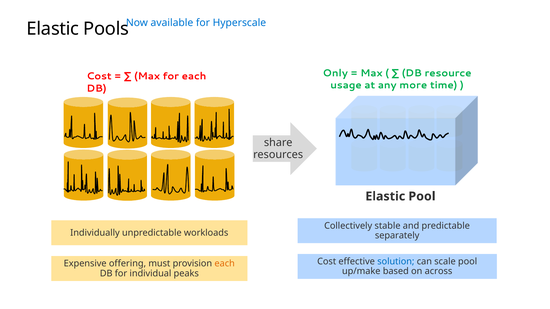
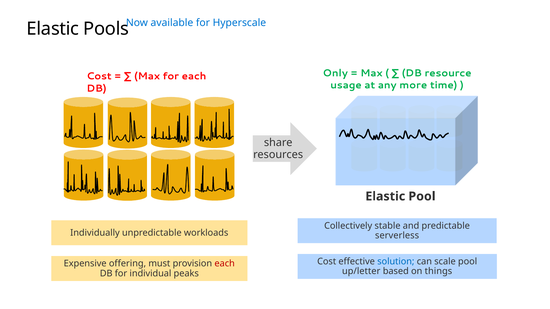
separately: separately -> serverless (397, 236)
each colour: orange -> red (225, 264)
up/make: up/make -> up/letter (361, 272)
across: across -> things (438, 272)
